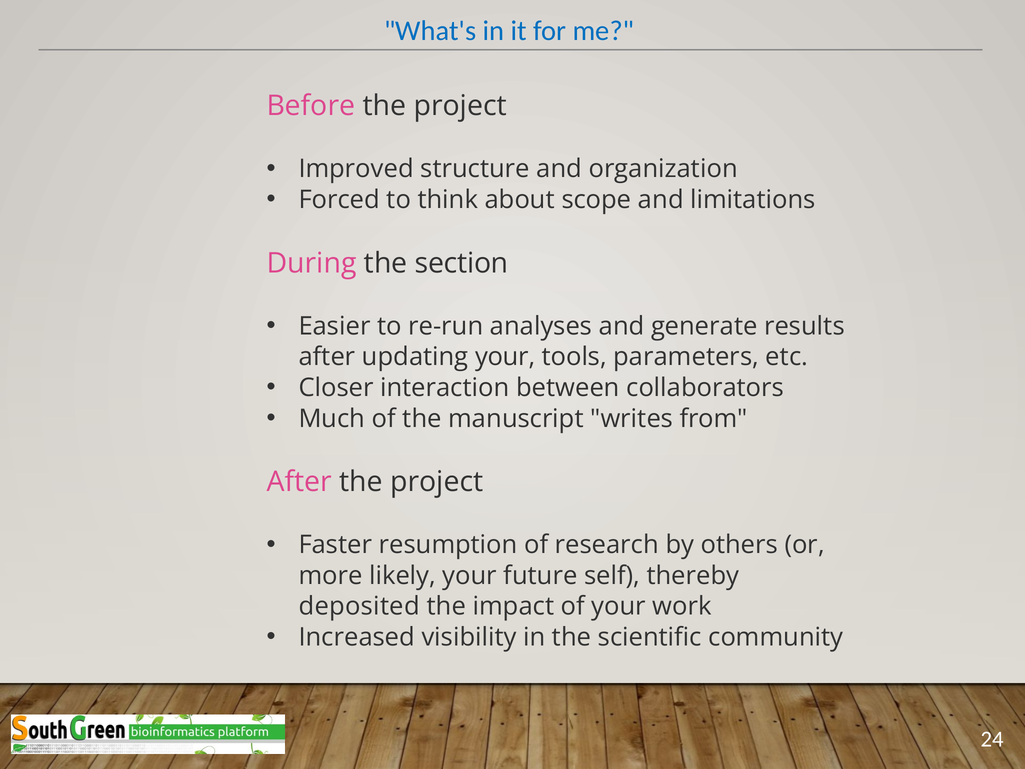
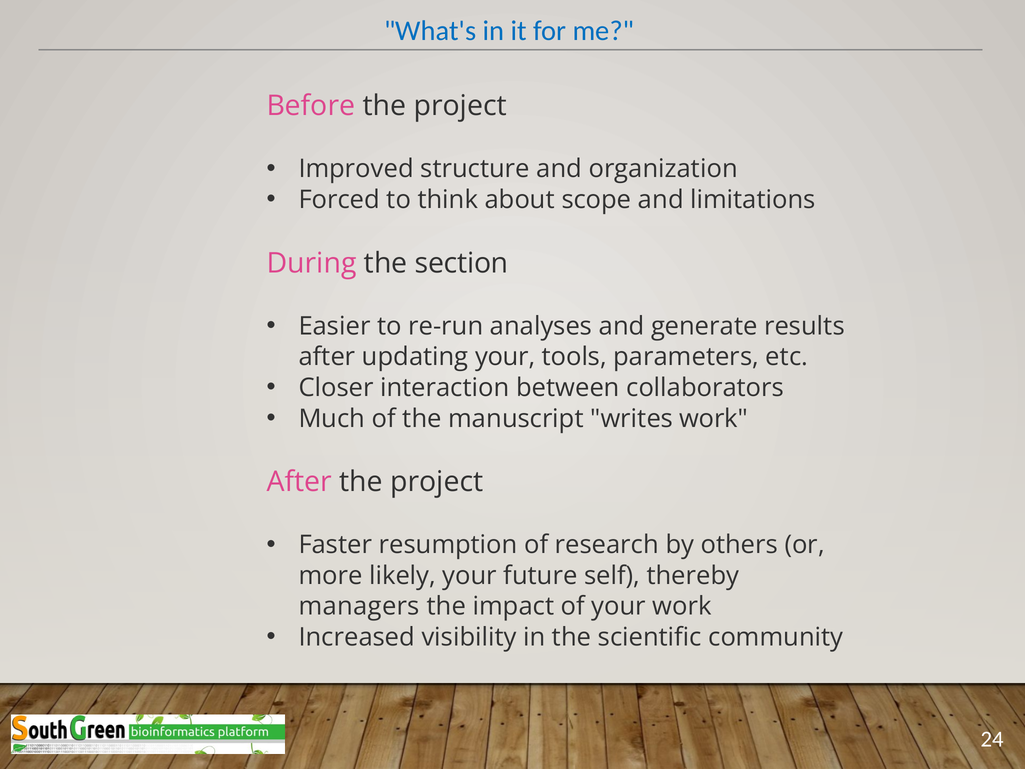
writes from: from -> work (714, 418)
deposited: deposited -> managers (359, 606)
